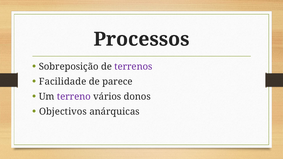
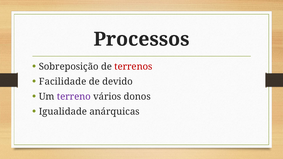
terrenos colour: purple -> red (133, 67)
parece: parece -> devido (117, 82)
Objectivos: Objectivos -> Igualidade (63, 112)
